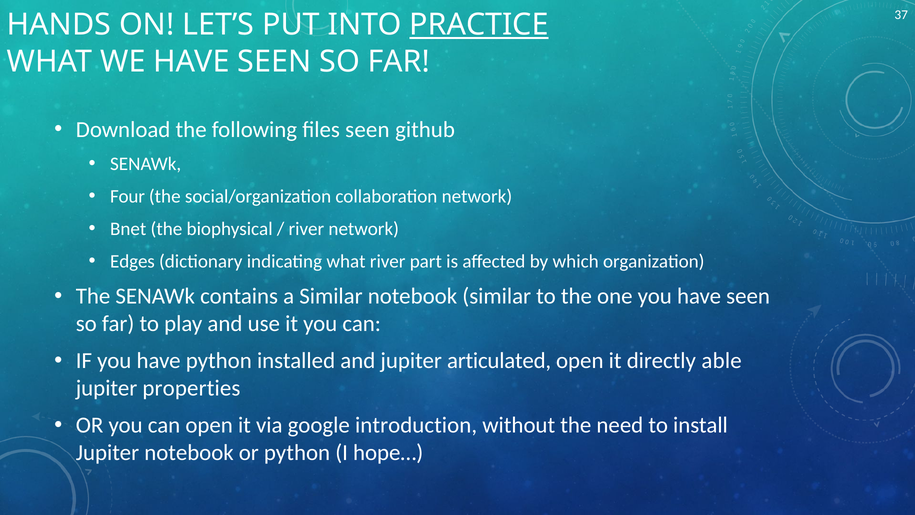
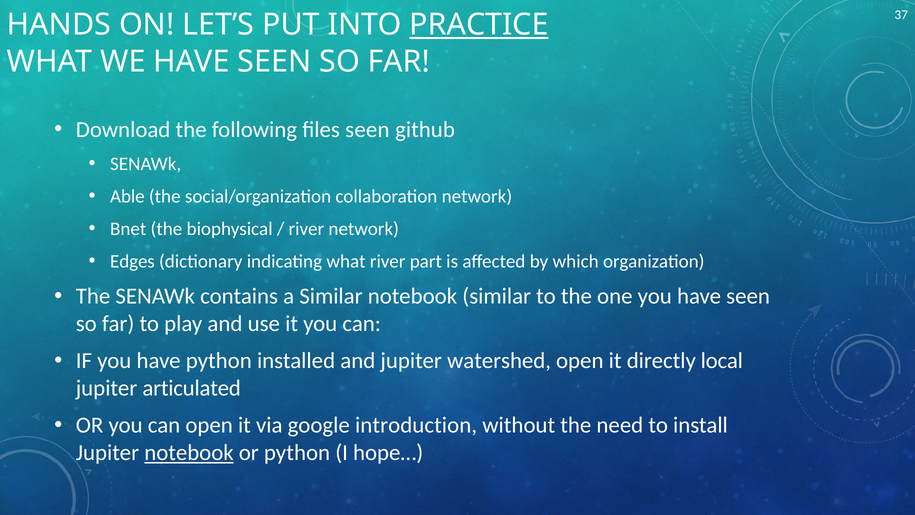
Four: Four -> Able (127, 196)
articulated: articulated -> watershed (499, 361)
able: able -> local (722, 361)
properties: properties -> articulated (192, 388)
notebook underline: none -> present (189, 453)
